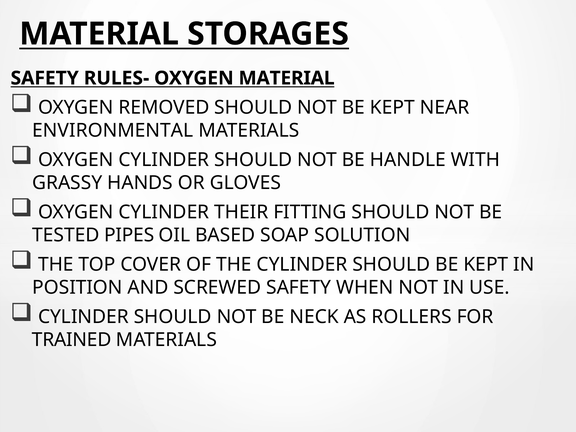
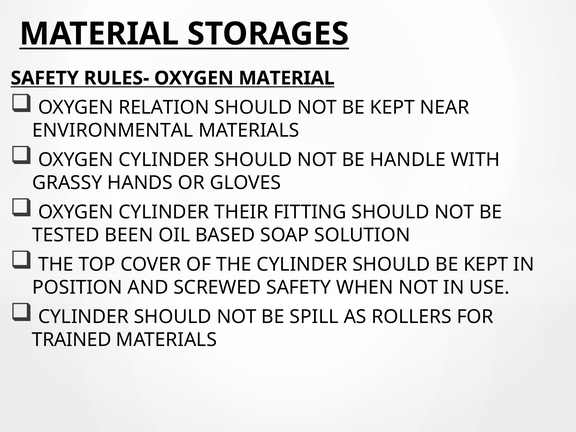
REMOVED: REMOVED -> RELATION (164, 107)
PIPES: PIPES -> BEEN (129, 235)
NECK: NECK -> SPILL (314, 317)
